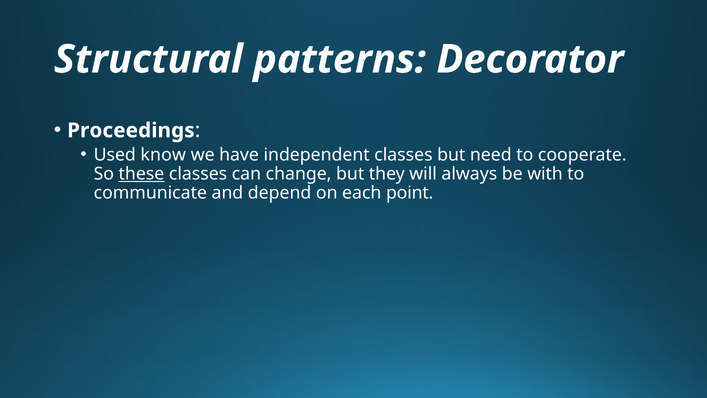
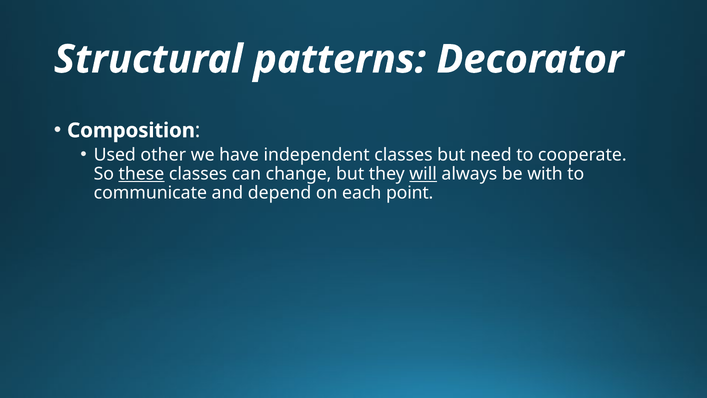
Proceedings: Proceedings -> Composition (131, 130)
know: know -> other (163, 155)
will underline: none -> present (423, 174)
